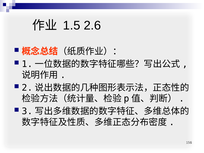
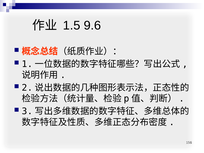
2.6: 2.6 -> 9.6 (92, 25)
